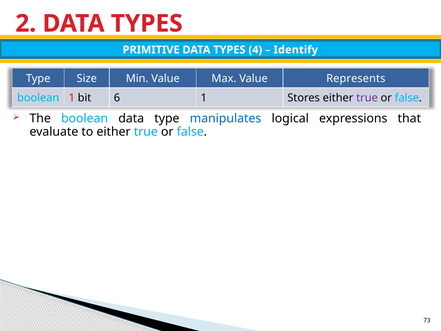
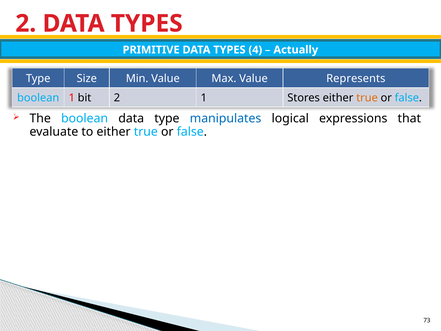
Identify: Identify -> Actually (296, 50)
bit 6: 6 -> 2 (117, 98)
true colour: purple -> orange (367, 98)
